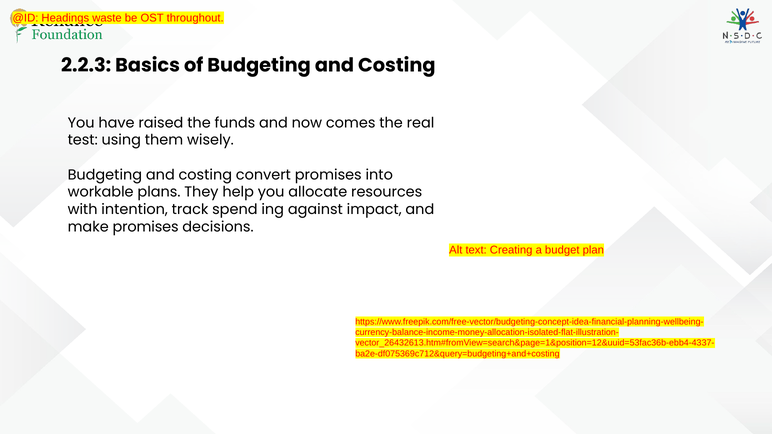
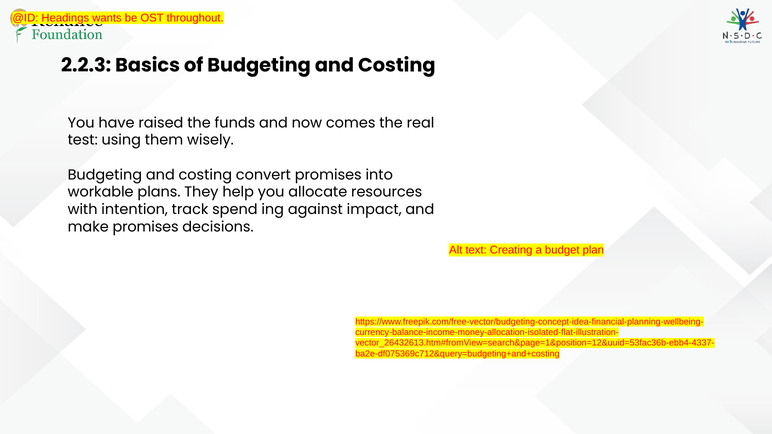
waste: waste -> wants (107, 18)
